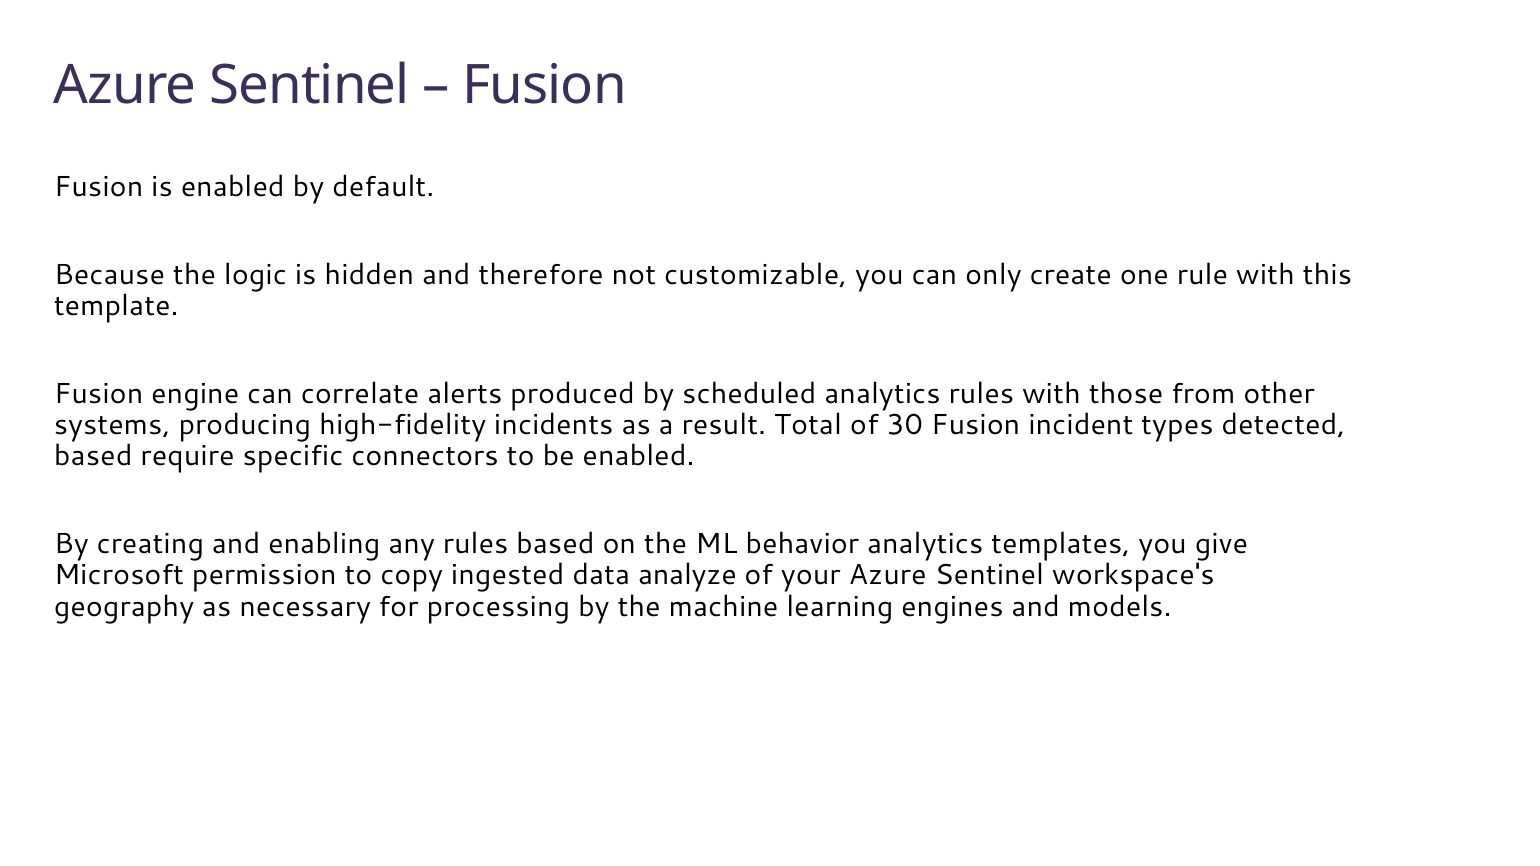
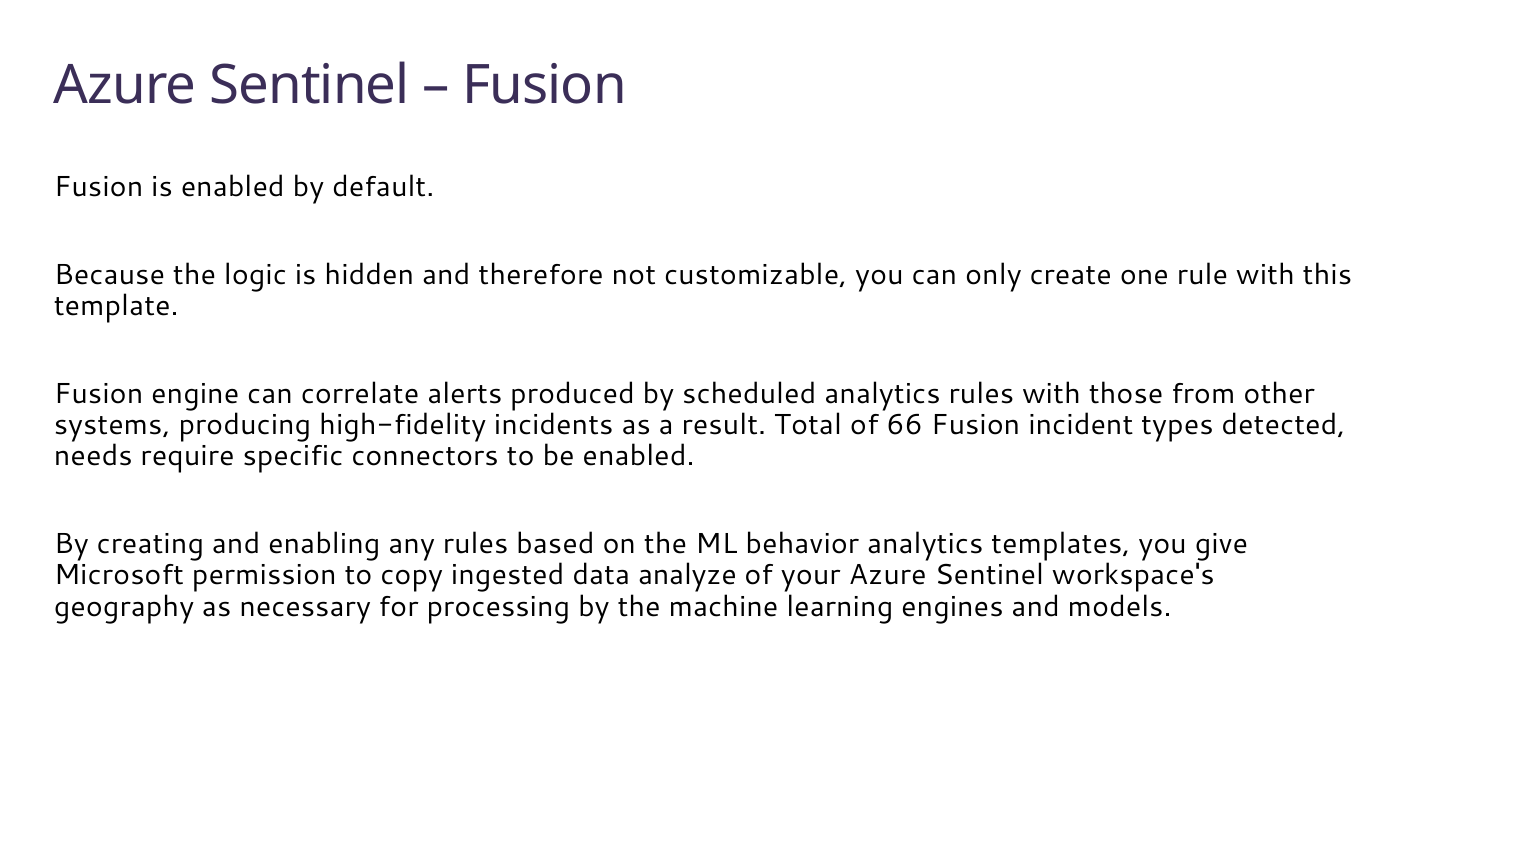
30: 30 -> 66 (905, 425)
based: based -> needs (93, 456)
